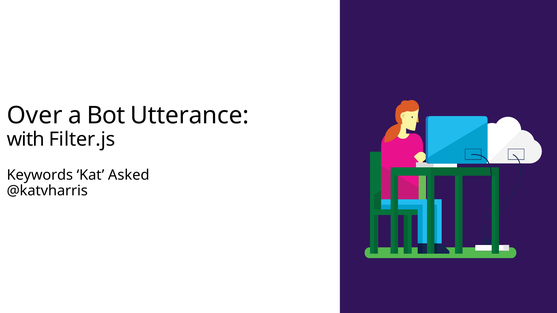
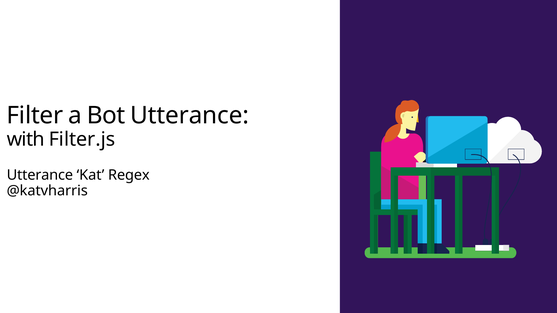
Over: Over -> Filter (35, 116)
Keywords: Keywords -> Utterance (40, 175)
Asked: Asked -> Regex (129, 175)
